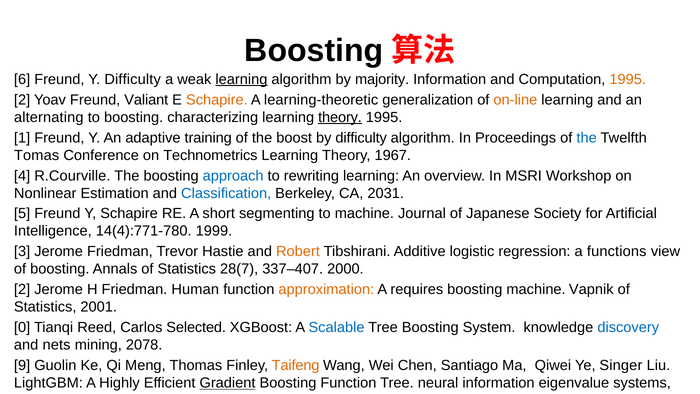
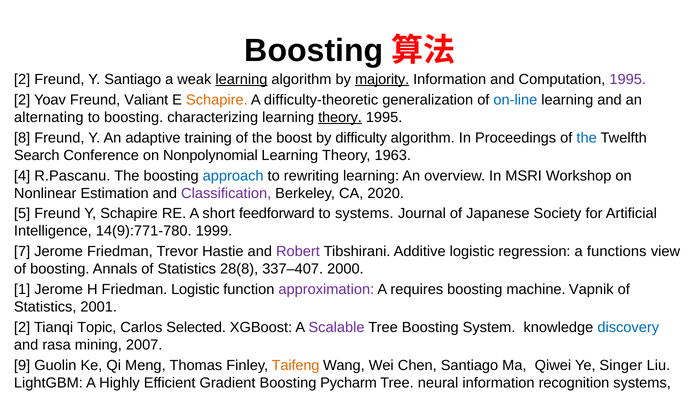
6: 6 -> 2 (22, 79)
Y Difficulty: Difficulty -> Santiago (133, 79)
majority underline: none -> present (382, 79)
1995 colour: orange -> purple (628, 79)
learning-theoretic: learning-theoretic -> difficulty-theoretic (321, 100)
on-line colour: orange -> blue (515, 100)
1: 1 -> 8 (22, 138)
Tomas: Tomas -> Search (37, 155)
Technometrics: Technometrics -> Nonpolynomial (210, 155)
1967: 1967 -> 1963 (393, 155)
R.Courville: R.Courville -> R.Pascanu (72, 176)
Classification colour: blue -> purple (226, 193)
2031: 2031 -> 2020 (386, 193)
segmenting: segmenting -> feedforward (277, 214)
to machine: machine -> systems (364, 214)
14(4):771-780: 14(4):771-780 -> 14(9):771-780 (144, 231)
3: 3 -> 7 (22, 251)
Robert colour: orange -> purple (298, 251)
28(7: 28(7 -> 28(8 (239, 269)
2: 2 -> 1 (22, 289)
Friedman Human: Human -> Logistic (195, 289)
approximation colour: orange -> purple (326, 289)
0: 0 -> 2 (22, 327)
Reed: Reed -> Topic (97, 327)
Scalable colour: blue -> purple (337, 327)
nets: nets -> rasa (57, 345)
2078: 2078 -> 2007 (144, 345)
Gradient underline: present -> none (228, 383)
Boosting Function: Function -> Pycharm (348, 383)
eigenvalue: eigenvalue -> recognition (574, 383)
